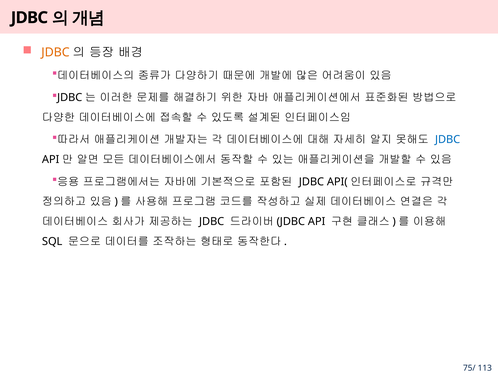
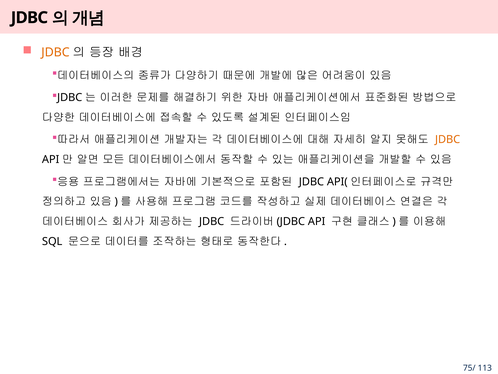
JDBC colour: blue -> orange (448, 139)
